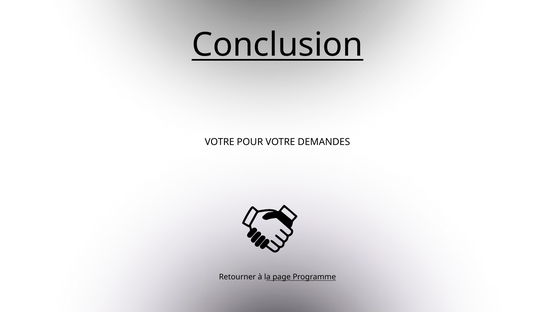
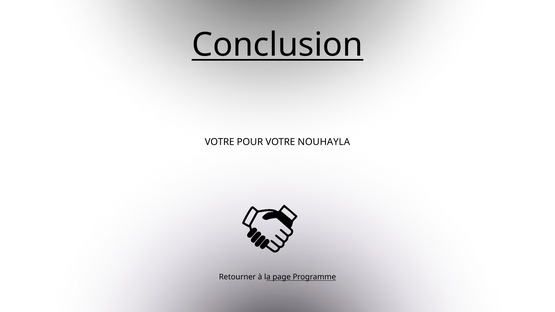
DEMANDES: DEMANDES -> NOUHAYLA (324, 142)
